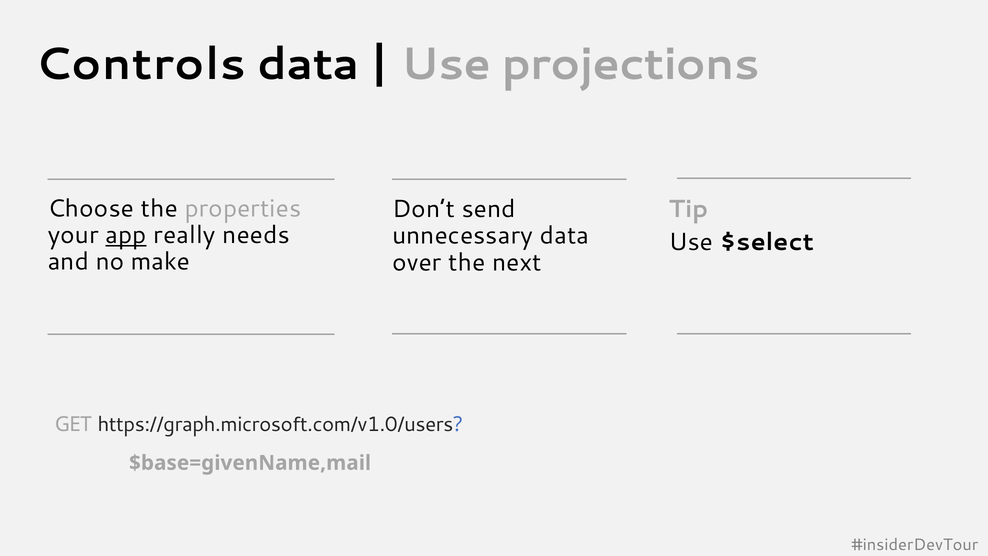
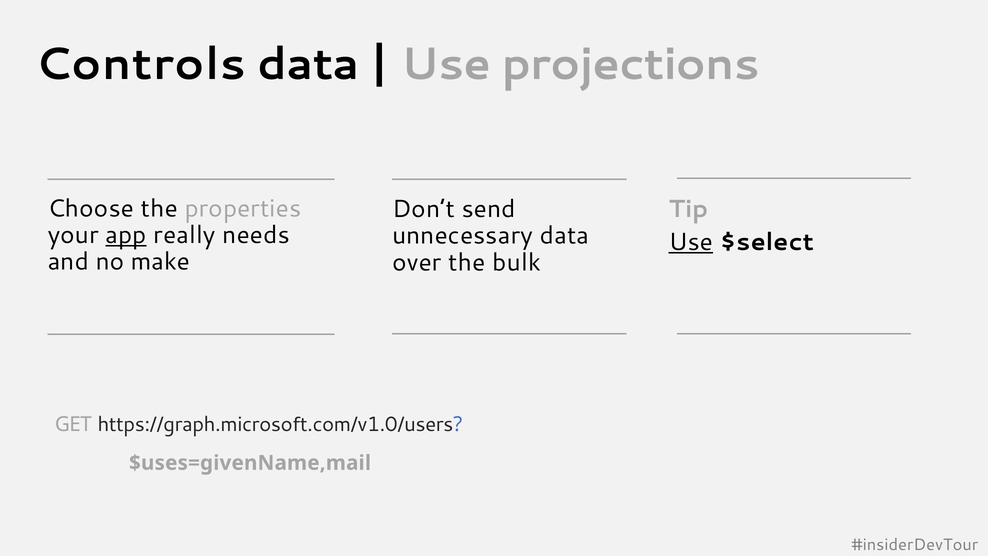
Use underline: none -> present (691, 242)
next: next -> bulk (517, 262)
$base=givenName,mail: $base=givenName,mail -> $uses=givenName,mail (250, 463)
